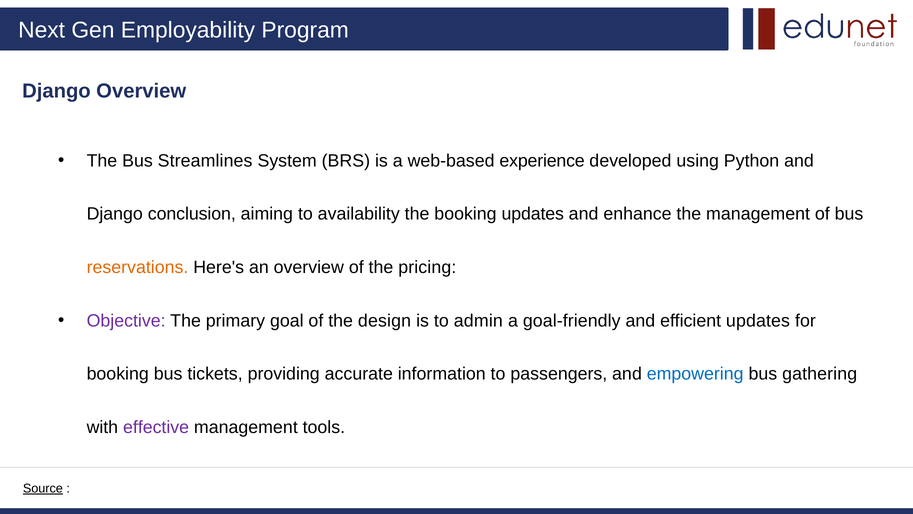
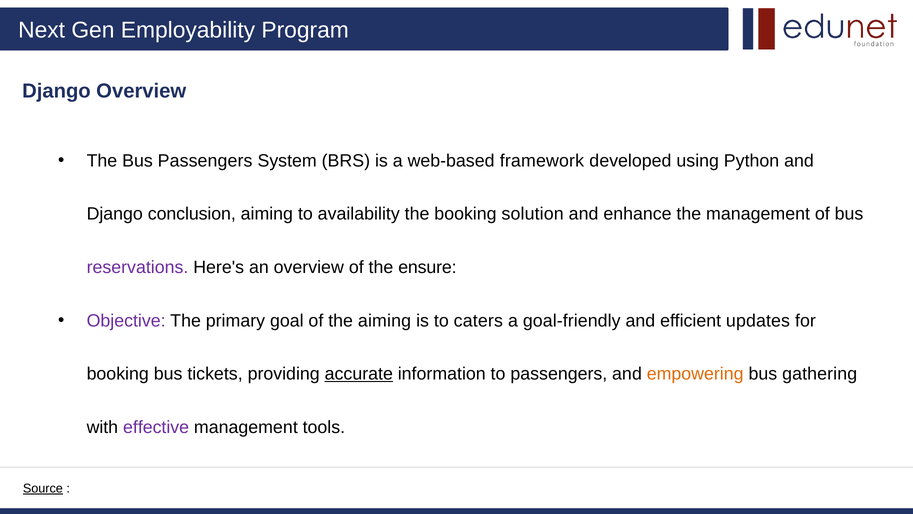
Bus Streamlines: Streamlines -> Passengers (205, 161)
experience: experience -> framework (542, 161)
booking updates: updates -> solution (533, 214)
reservations colour: orange -> purple (137, 267)
pricing: pricing -> ensure (427, 267)
the design: design -> aiming (385, 320)
admin: admin -> caters (478, 320)
accurate underline: none -> present (359, 374)
empowering colour: blue -> orange (695, 374)
